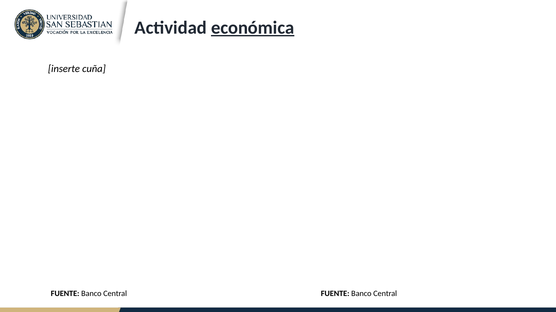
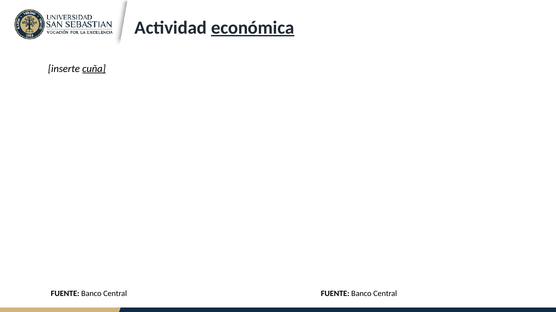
cuña underline: none -> present (94, 69)
